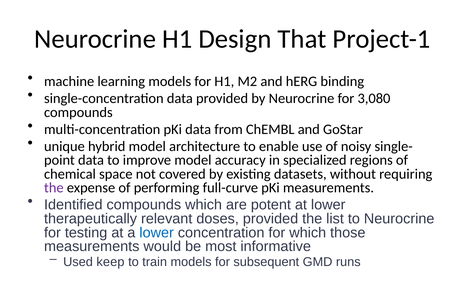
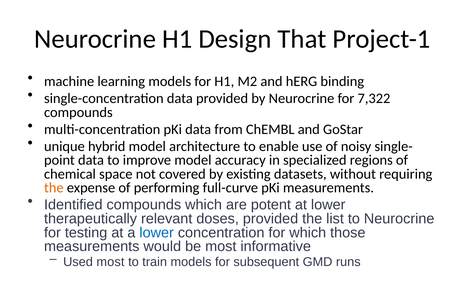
3,080: 3,080 -> 7,322 (374, 98)
the colour: purple -> orange (54, 188)
Used keep: keep -> most (110, 262)
